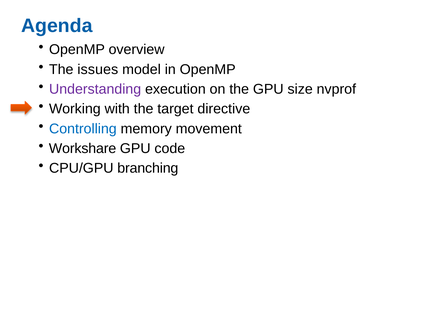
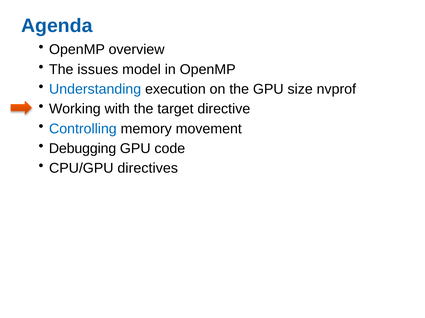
Understanding colour: purple -> blue (95, 89)
Workshare: Workshare -> Debugging (83, 149)
branching: branching -> directives (148, 169)
